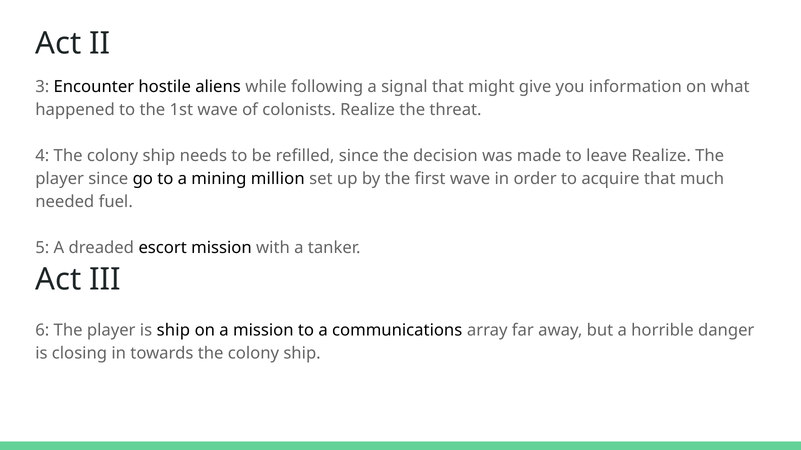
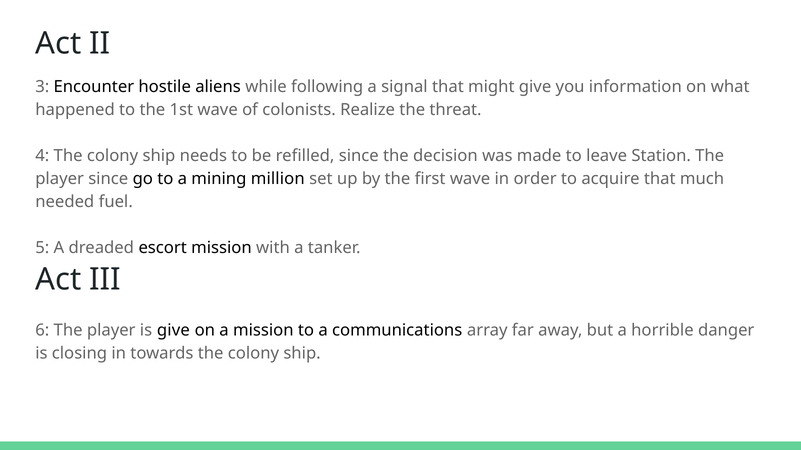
leave Realize: Realize -> Station (661, 156)
is ship: ship -> give (173, 331)
